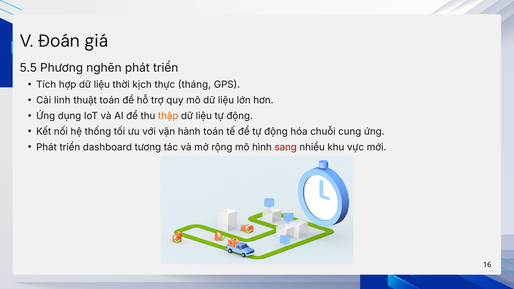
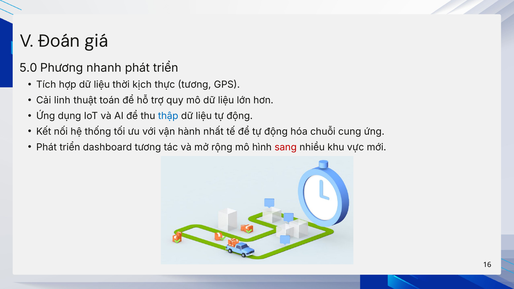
5.5: 5.5 -> 5.0 (28, 68)
nghẽn: nghẽn -> nhanh (104, 68)
thực tháng: tháng -> tương (194, 85)
thập colour: orange -> blue (168, 116)
hành toán: toán -> nhất (213, 132)
